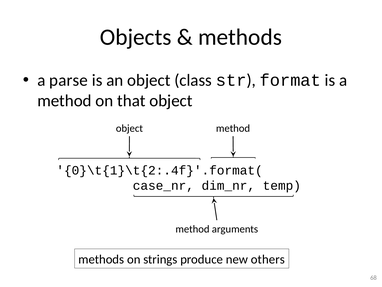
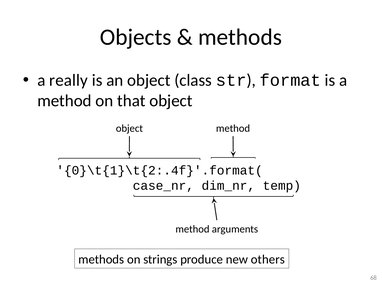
parse: parse -> really (69, 80)
